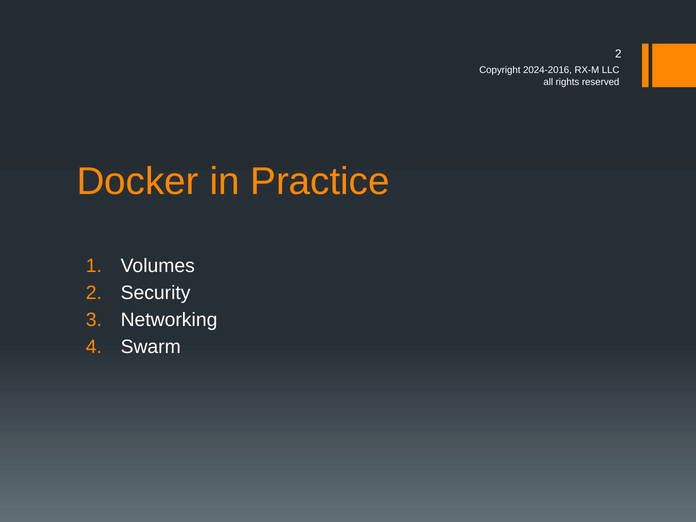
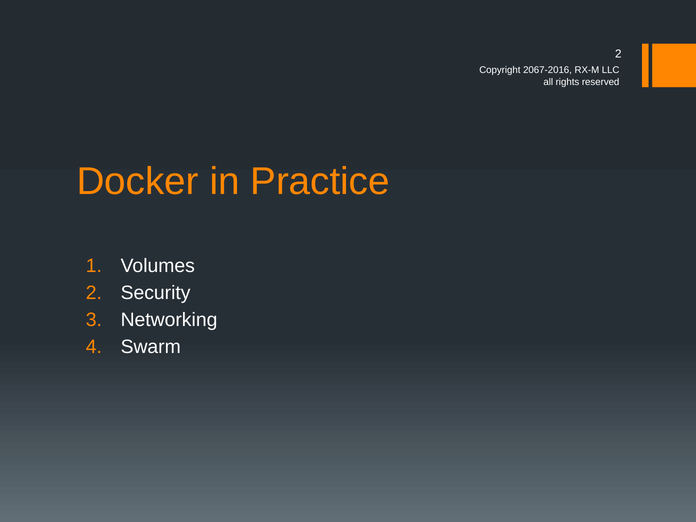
2024-2016: 2024-2016 -> 2067-2016 (548, 70)
